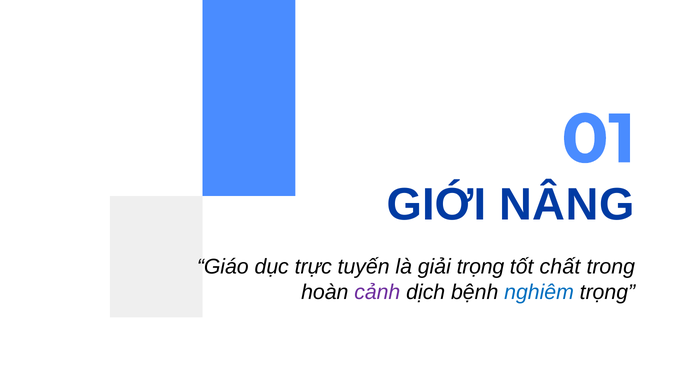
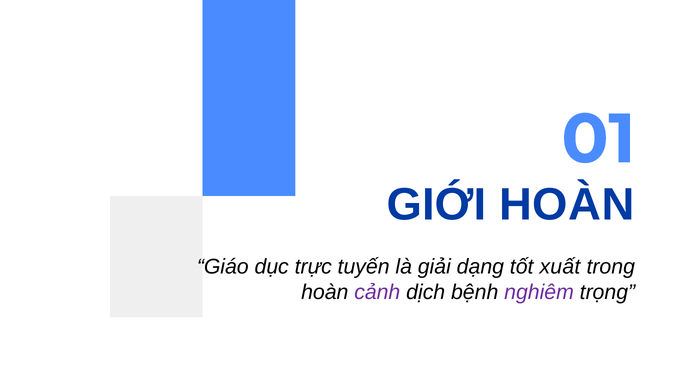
GIỚI NÂNG: NÂNG -> HOÀN (567, 205)
giải trọng: trọng -> dạng (480, 267)
chất: chất -> xuất (560, 267)
nghiêm colour: blue -> purple (539, 292)
